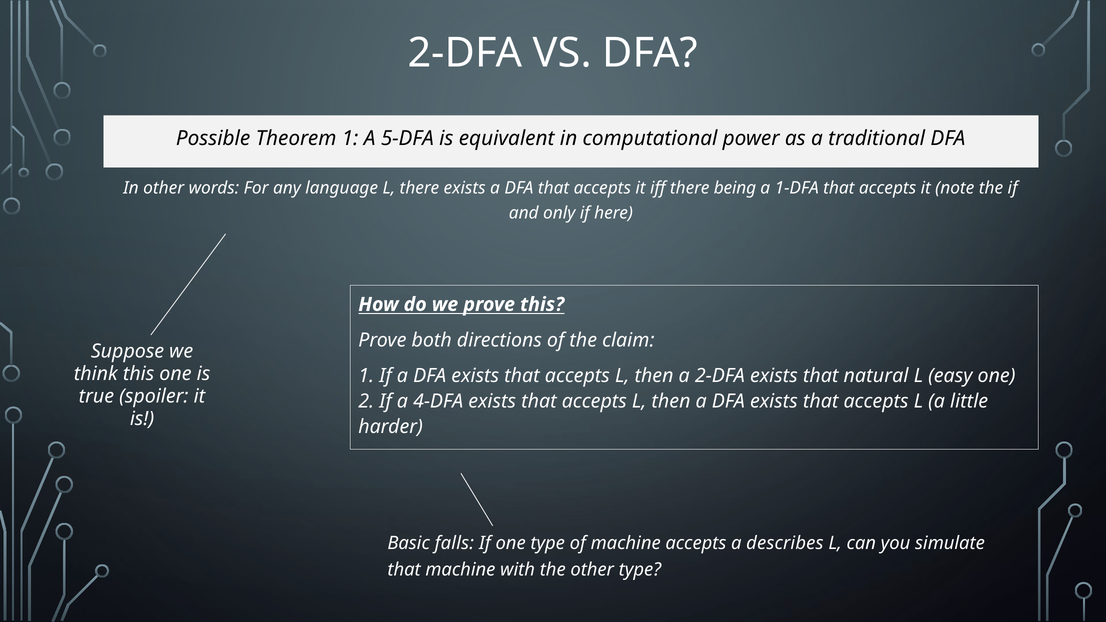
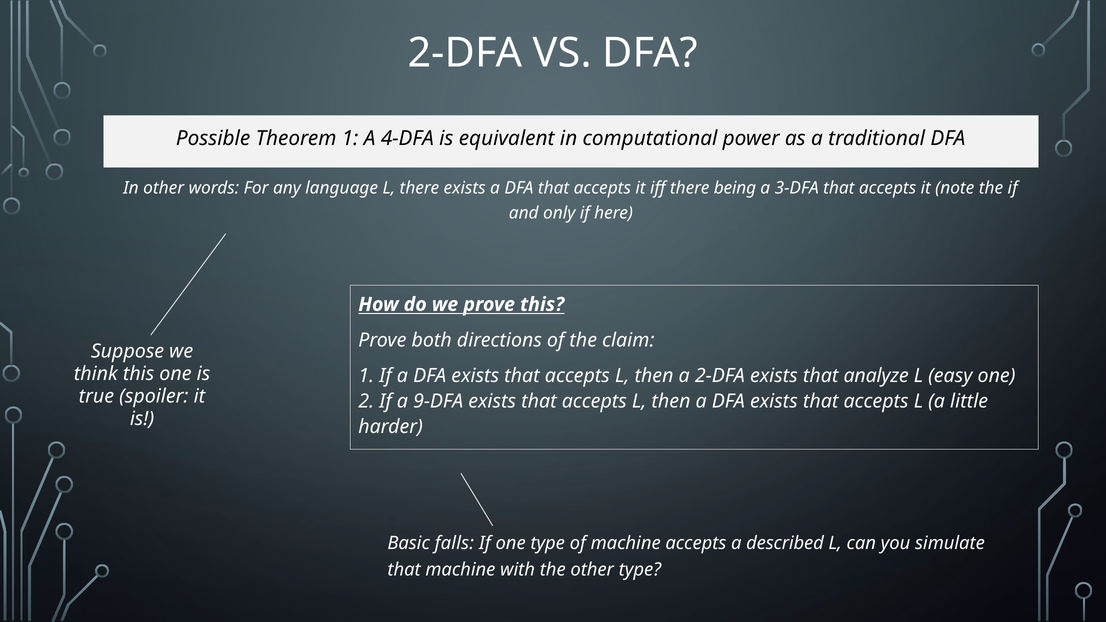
5-DFA: 5-DFA -> 4-DFA (407, 138)
1-DFA: 1-DFA -> 3-DFA (797, 188)
natural: natural -> analyze (876, 376)
4-DFA: 4-DFA -> 9-DFA (438, 401)
describes: describes -> described (785, 543)
